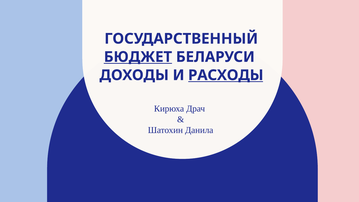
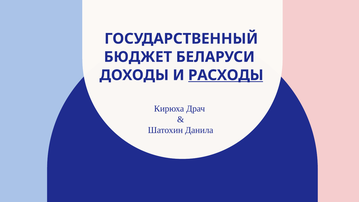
БЮДЖЕТ underline: present -> none (138, 57)
